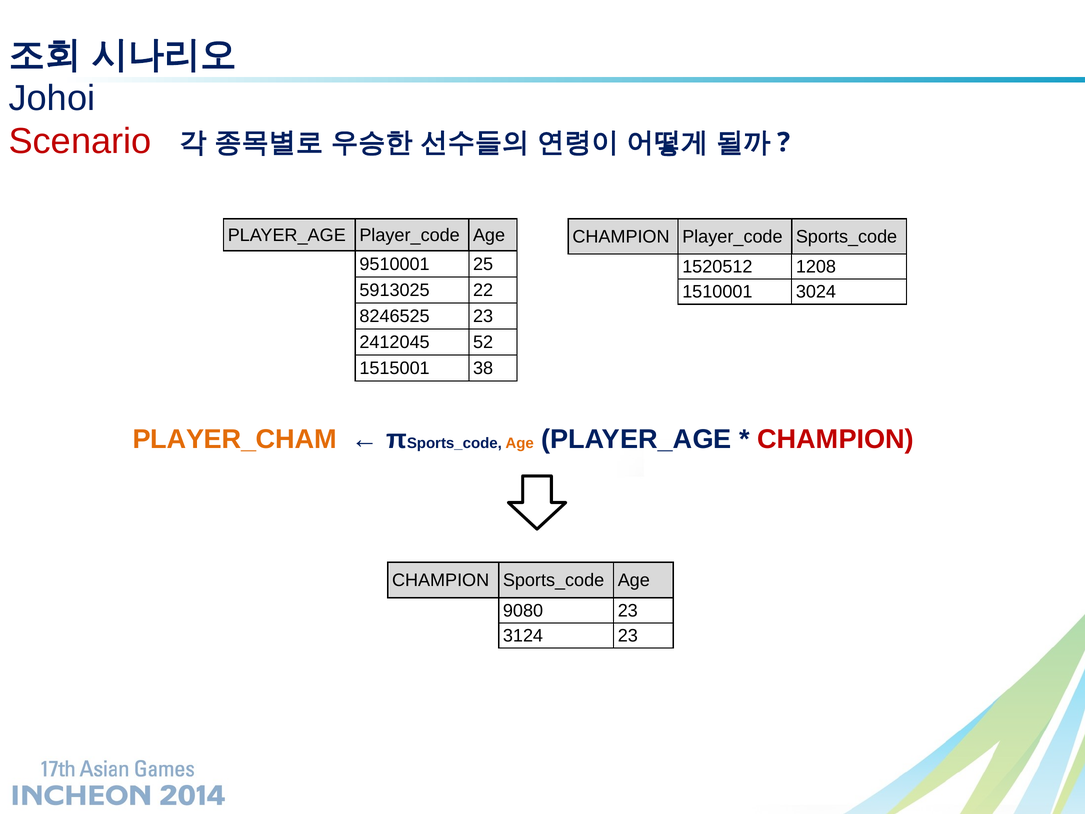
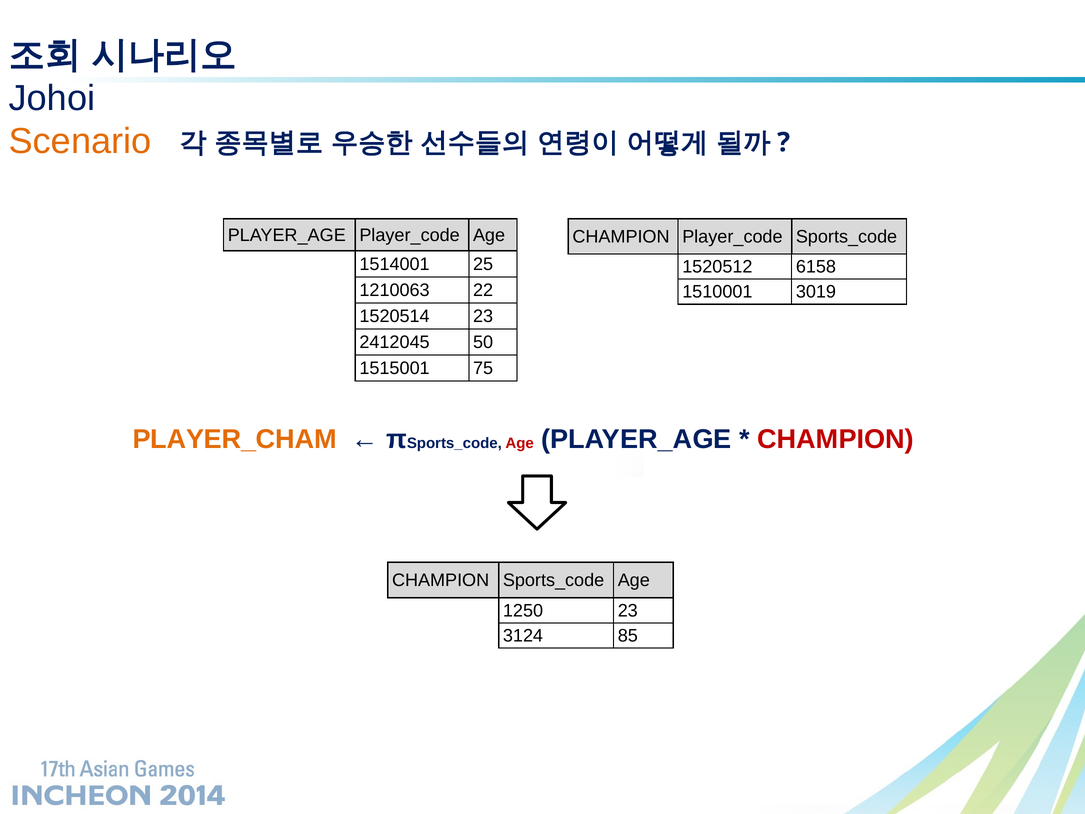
Scenario colour: red -> orange (80, 141)
9510001: 9510001 -> 1514001 (395, 264)
1208: 1208 -> 6158 (816, 267)
5913025: 5913025 -> 1210063 (395, 290)
3024: 3024 -> 3019 (816, 292)
8246525: 8246525 -> 1520514 (395, 316)
52: 52 -> 50 (483, 342)
38: 38 -> 75 (483, 368)
Age colour: orange -> red (520, 443)
9080: 9080 -> 1250 (523, 610)
3124 23: 23 -> 85 (628, 636)
